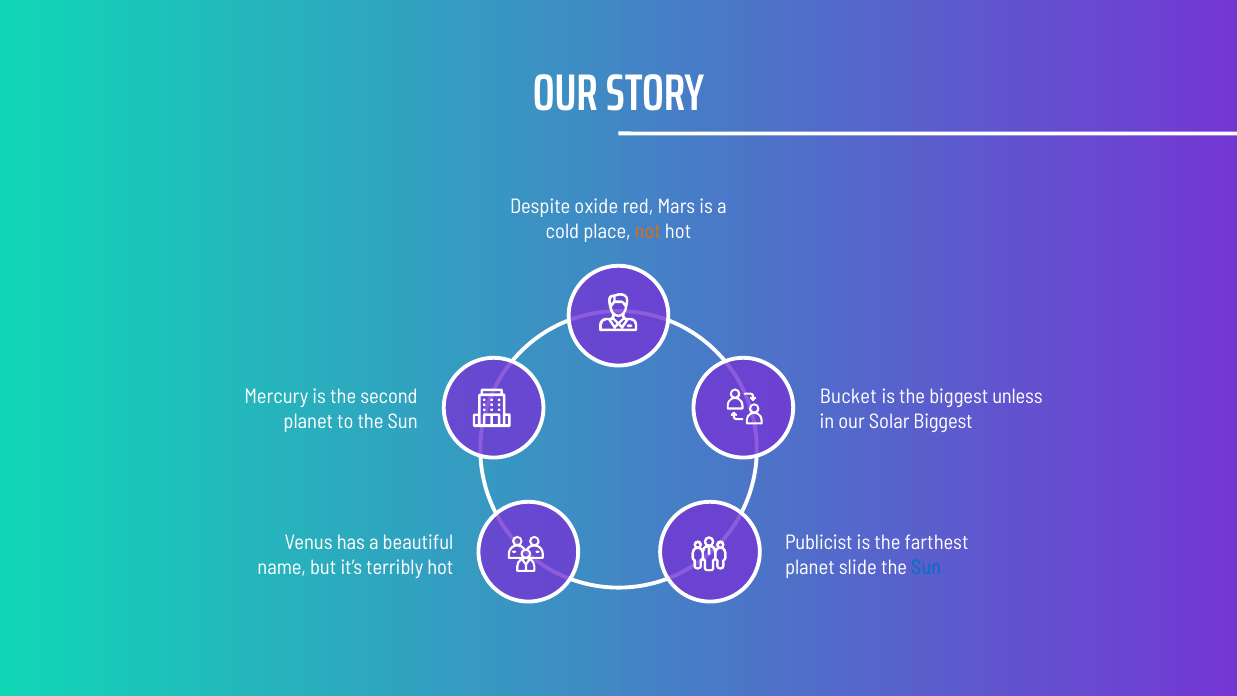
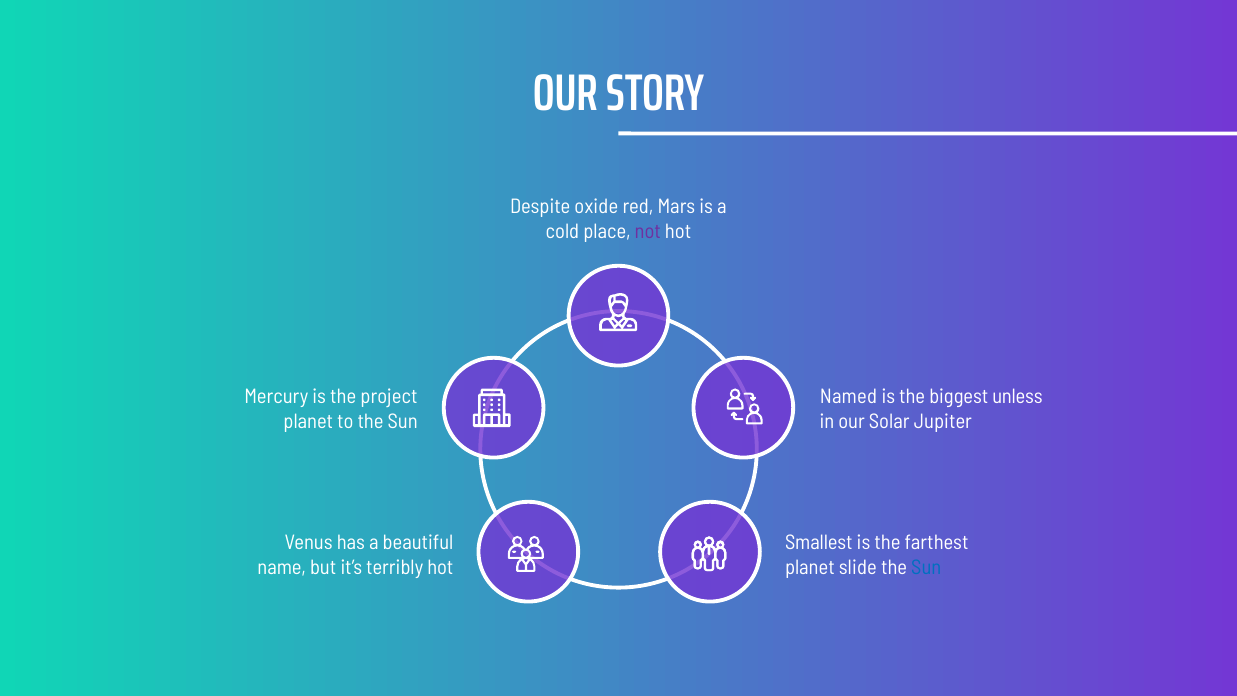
not colour: orange -> purple (648, 232)
second: second -> project (389, 397)
Bucket: Bucket -> Named (848, 397)
Solar Biggest: Biggest -> Jupiter (943, 421)
Publicist: Publicist -> Smallest (819, 542)
